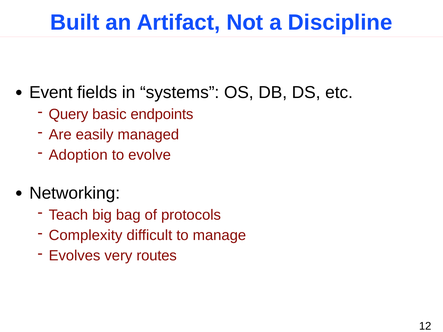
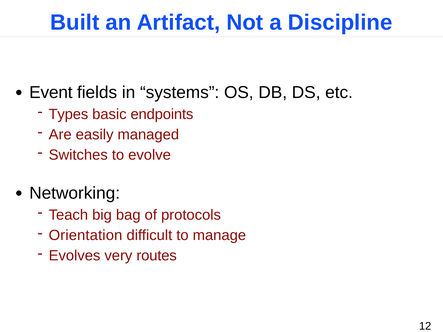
Query: Query -> Types (68, 114)
Adoption: Adoption -> Switches (78, 155)
Complexity: Complexity -> Orientation (85, 235)
